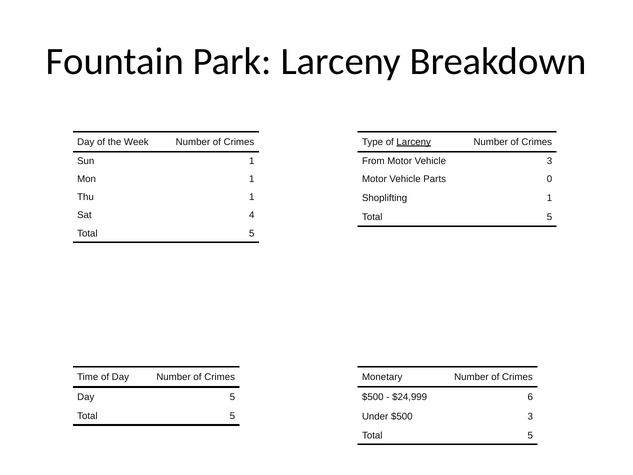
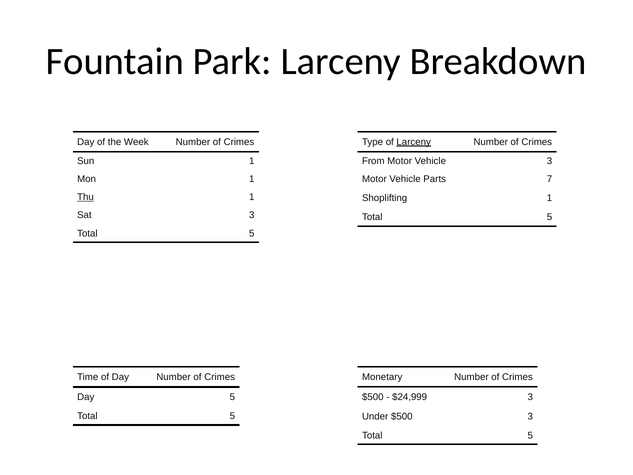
0: 0 -> 7 (550, 179)
Thu underline: none -> present (86, 197)
Sat 4: 4 -> 3 (252, 215)
$24,999 6: 6 -> 3 (530, 397)
